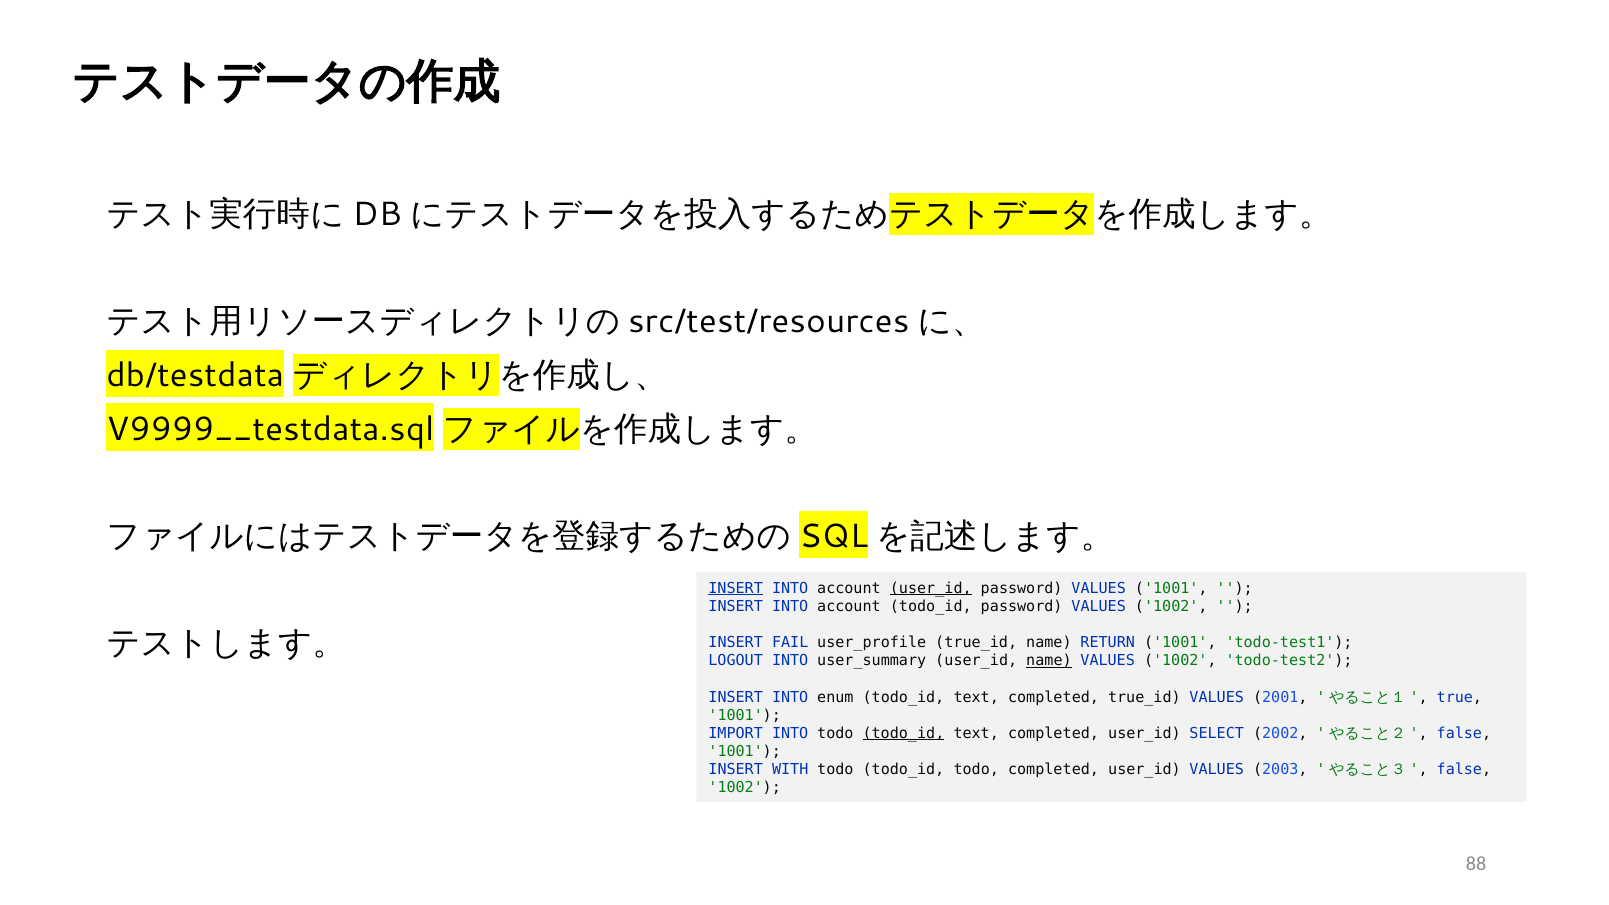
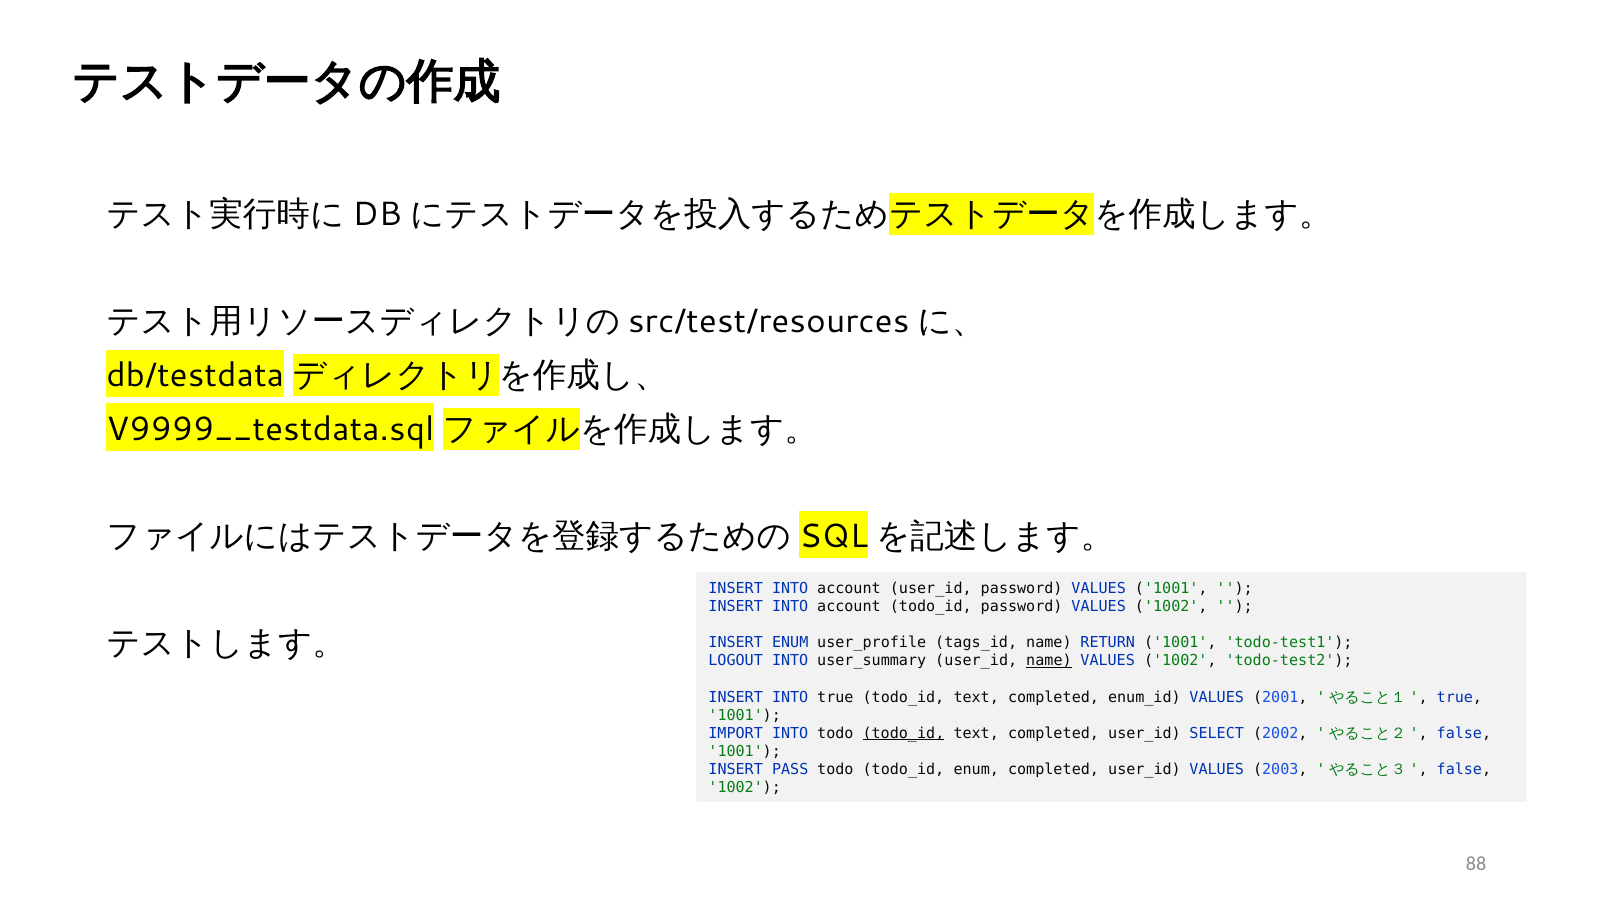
INSERT underline: present -> none (736, 588)
user_id underline: present -> none (931, 588)
INSERT FAIL: FAIL -> ENUM (790, 643)
user_profile true_id: true_id -> tags_id (976, 643)
INTO enum: enum -> true (835, 697)
completed true_id: true_id -> enum_id (1144, 697)
WITH: WITH -> PASS (790, 770)
todo_id todo: todo -> enum (976, 770)
